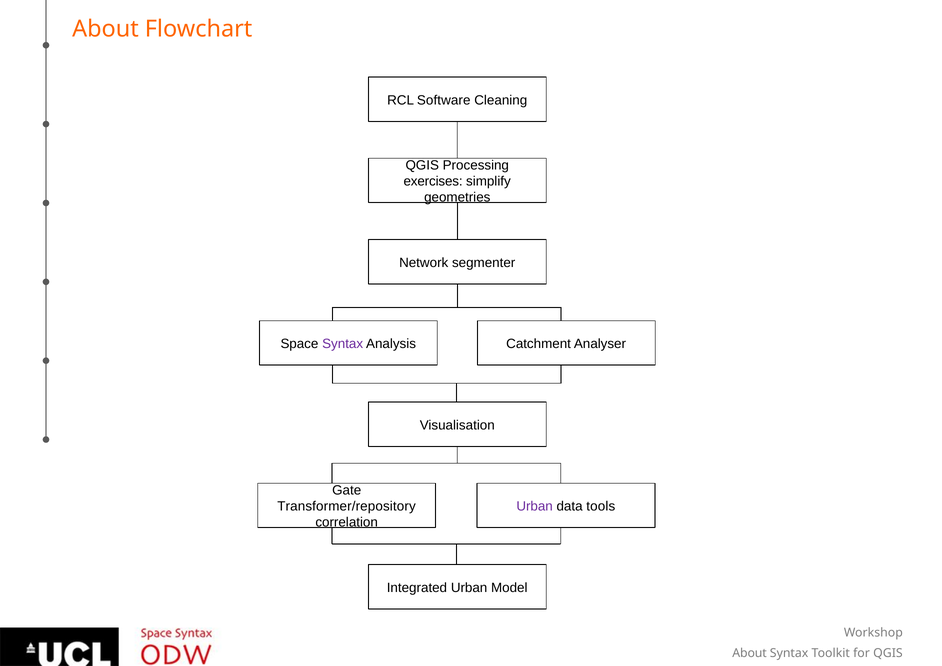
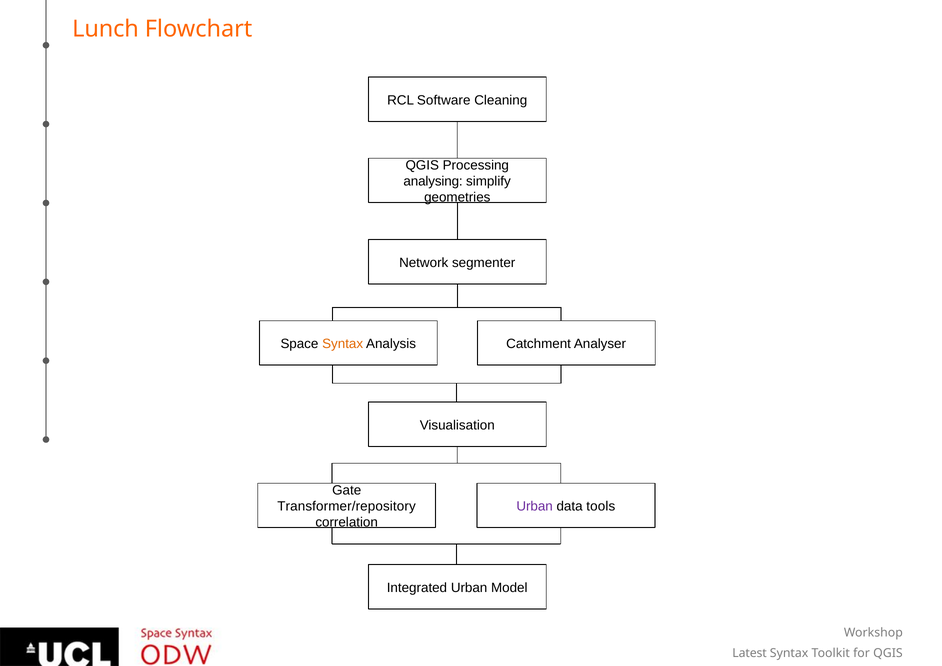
About: About -> Lunch (106, 29)
exercises: exercises -> analysing (433, 181)
Syntax colour: purple -> orange (343, 344)
About: About -> Latest (750, 654)
